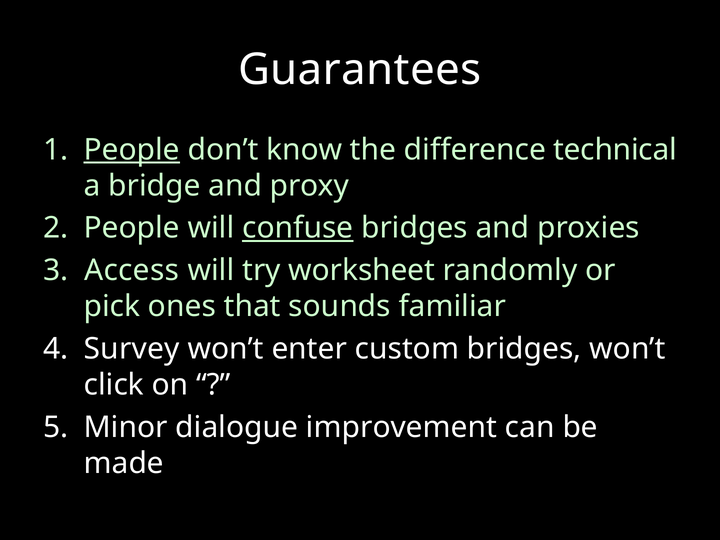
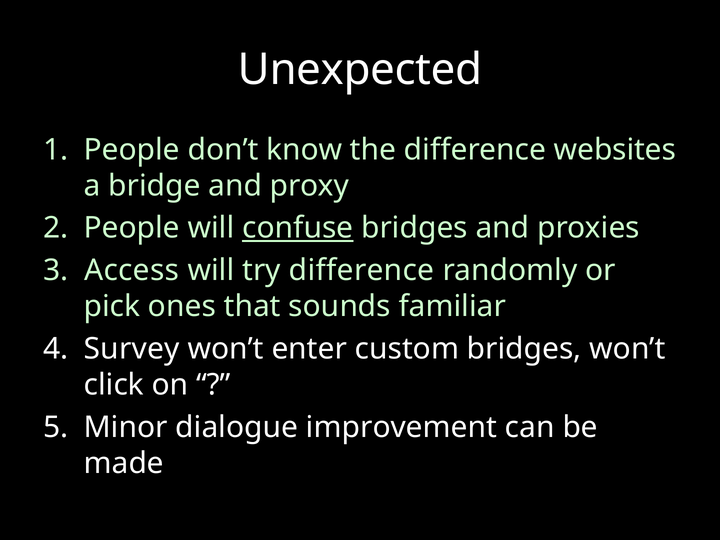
Guarantees: Guarantees -> Unexpected (360, 70)
People underline: present -> none (132, 150)
technical: technical -> websites (615, 150)
try worksheet: worksheet -> difference (362, 271)
